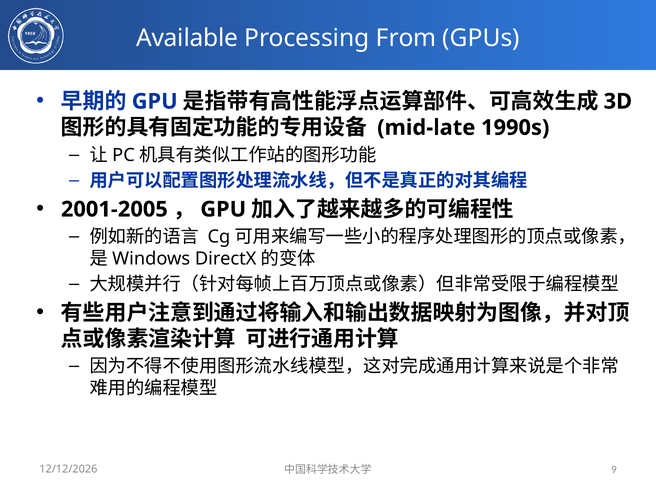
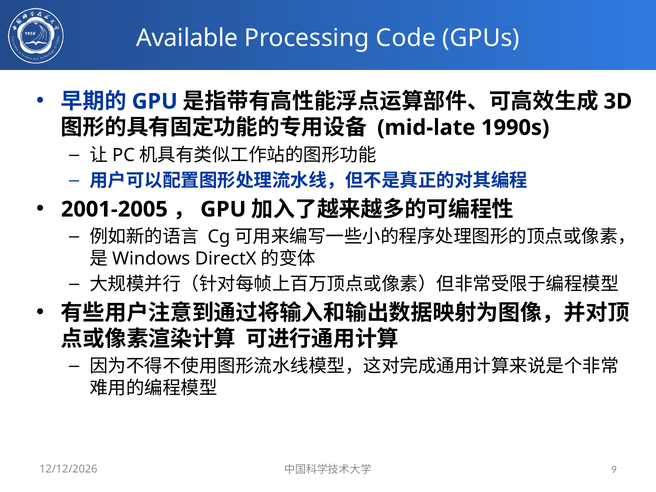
From: From -> Code (406, 38)
